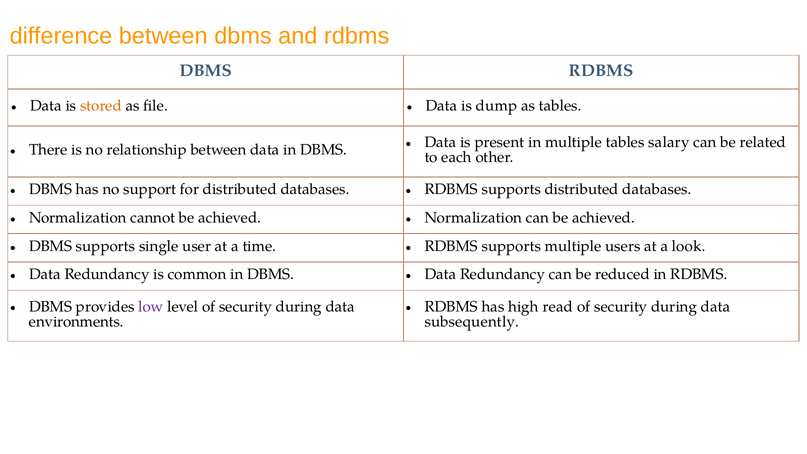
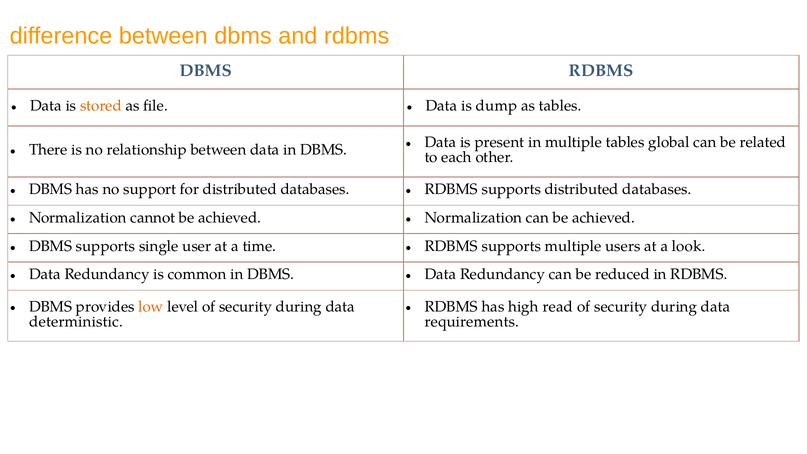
salary: salary -> global (669, 142)
low colour: purple -> orange (151, 306)
environments: environments -> deterministic (76, 322)
subsequently: subsequently -> requirements (472, 322)
